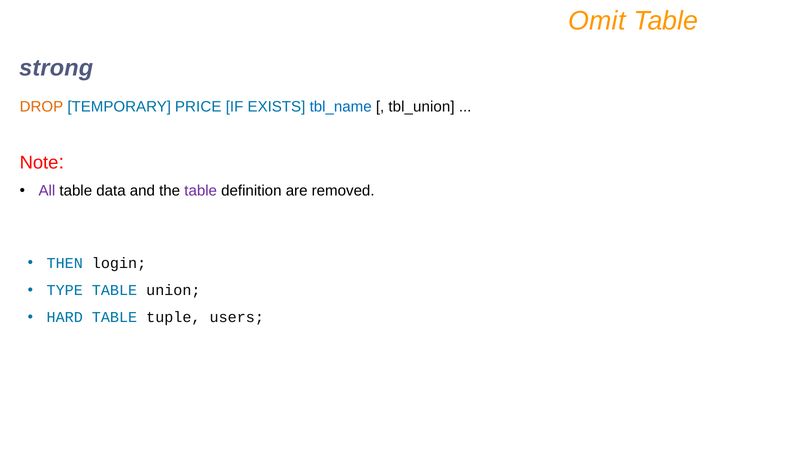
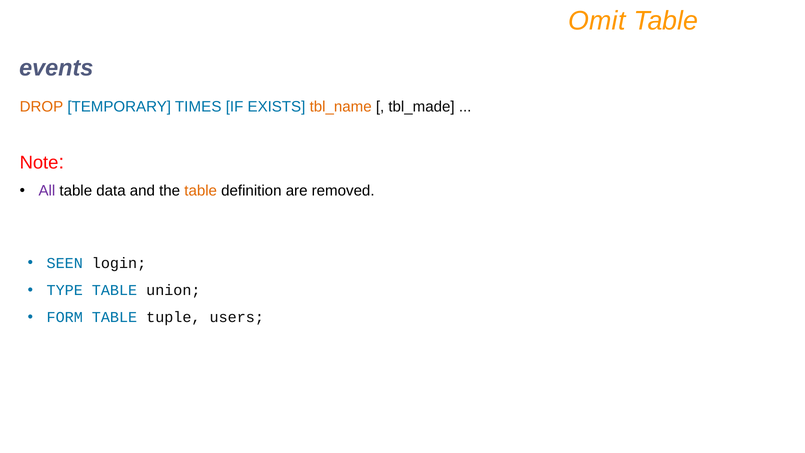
strong: strong -> events (56, 68)
PRICE: PRICE -> TIMES (198, 107)
tbl_name colour: blue -> orange (341, 107)
tbl_union: tbl_union -> tbl_made (422, 107)
table colour: purple -> orange (201, 191)
THEN: THEN -> SEEN (65, 263)
HARD: HARD -> FORM (65, 317)
